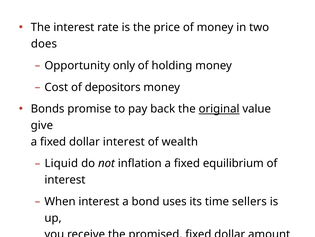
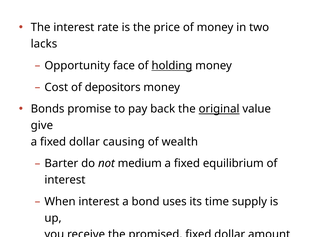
does: does -> lacks (44, 44)
only: only -> face (124, 65)
holding underline: none -> present (172, 65)
dollar interest: interest -> causing (124, 141)
Liquid: Liquid -> Barter (61, 163)
inflation: inflation -> medium (140, 163)
sellers: sellers -> supply (249, 201)
